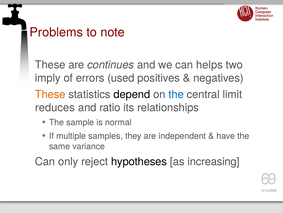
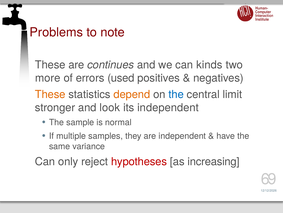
helps: helps -> kinds (209, 65)
imply: imply -> more (48, 78)
depend colour: black -> orange (132, 94)
reduces: reduces -> stronger (55, 107)
ratio: ratio -> look (110, 107)
its relationships: relationships -> independent (168, 107)
hypotheses colour: black -> red (139, 161)
